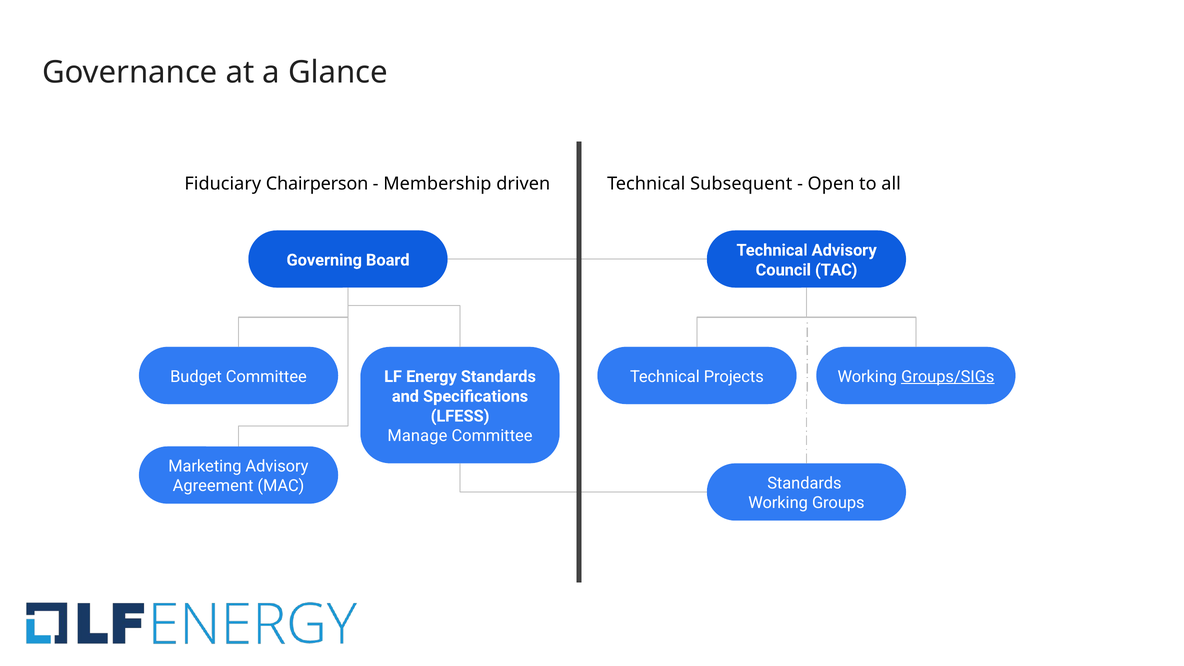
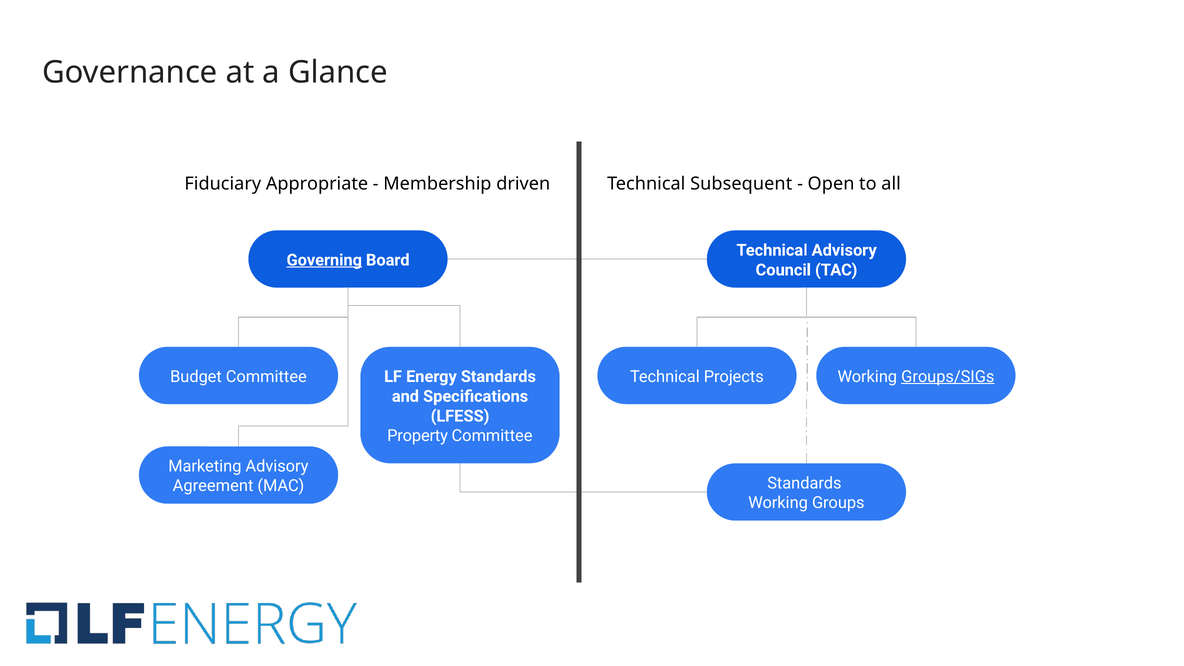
Chairperson: Chairperson -> Appropriate (317, 184)
Governing underline: none -> present (324, 260)
Manage: Manage -> Property (418, 436)
